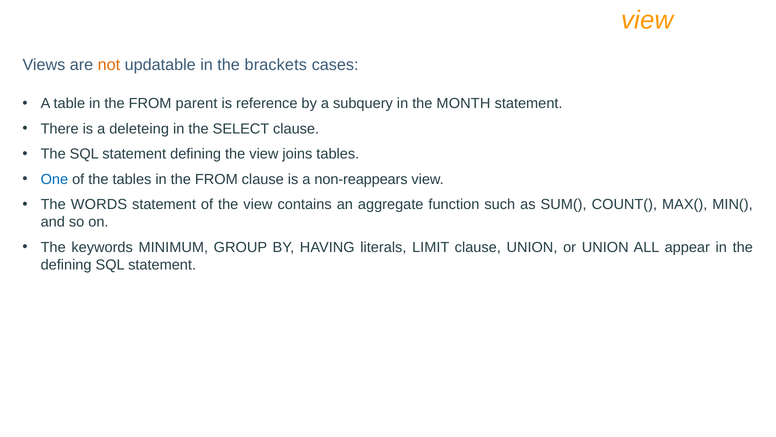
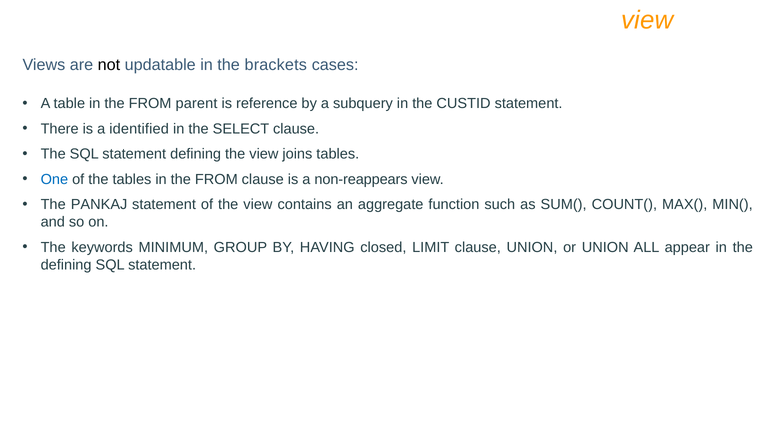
not colour: orange -> black (109, 65)
MONTH: MONTH -> CUSTID (464, 103)
deleteing: deleteing -> identified (139, 129)
WORDS: WORDS -> PANKAJ (99, 204)
literals: literals -> closed (383, 247)
